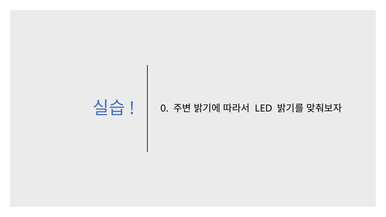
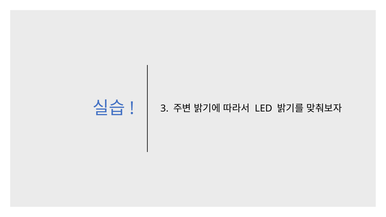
0: 0 -> 3 (164, 108)
